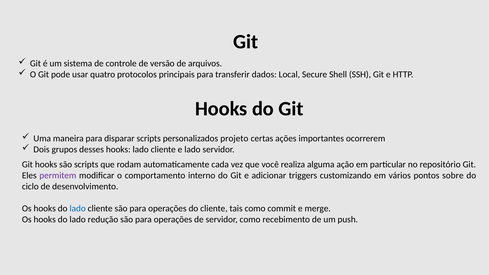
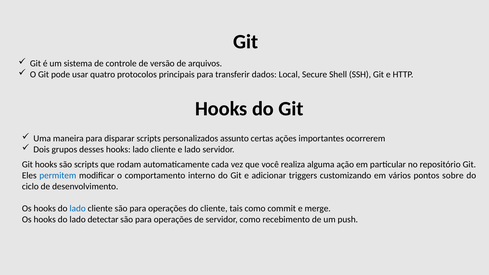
projeto: projeto -> assunto (234, 139)
permitem colour: purple -> blue (58, 176)
redução: redução -> detectar (103, 220)
